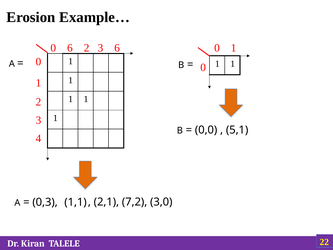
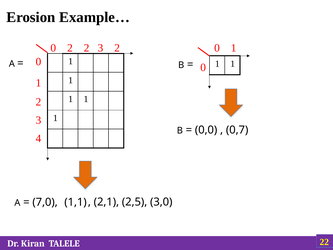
0 6: 6 -> 2 (70, 48)
3 6: 6 -> 2 (117, 48)
5,1: 5,1 -> 0,7 (237, 130)
0,3: 0,3 -> 7,0 (45, 202)
7,2: 7,2 -> 2,5 (135, 202)
